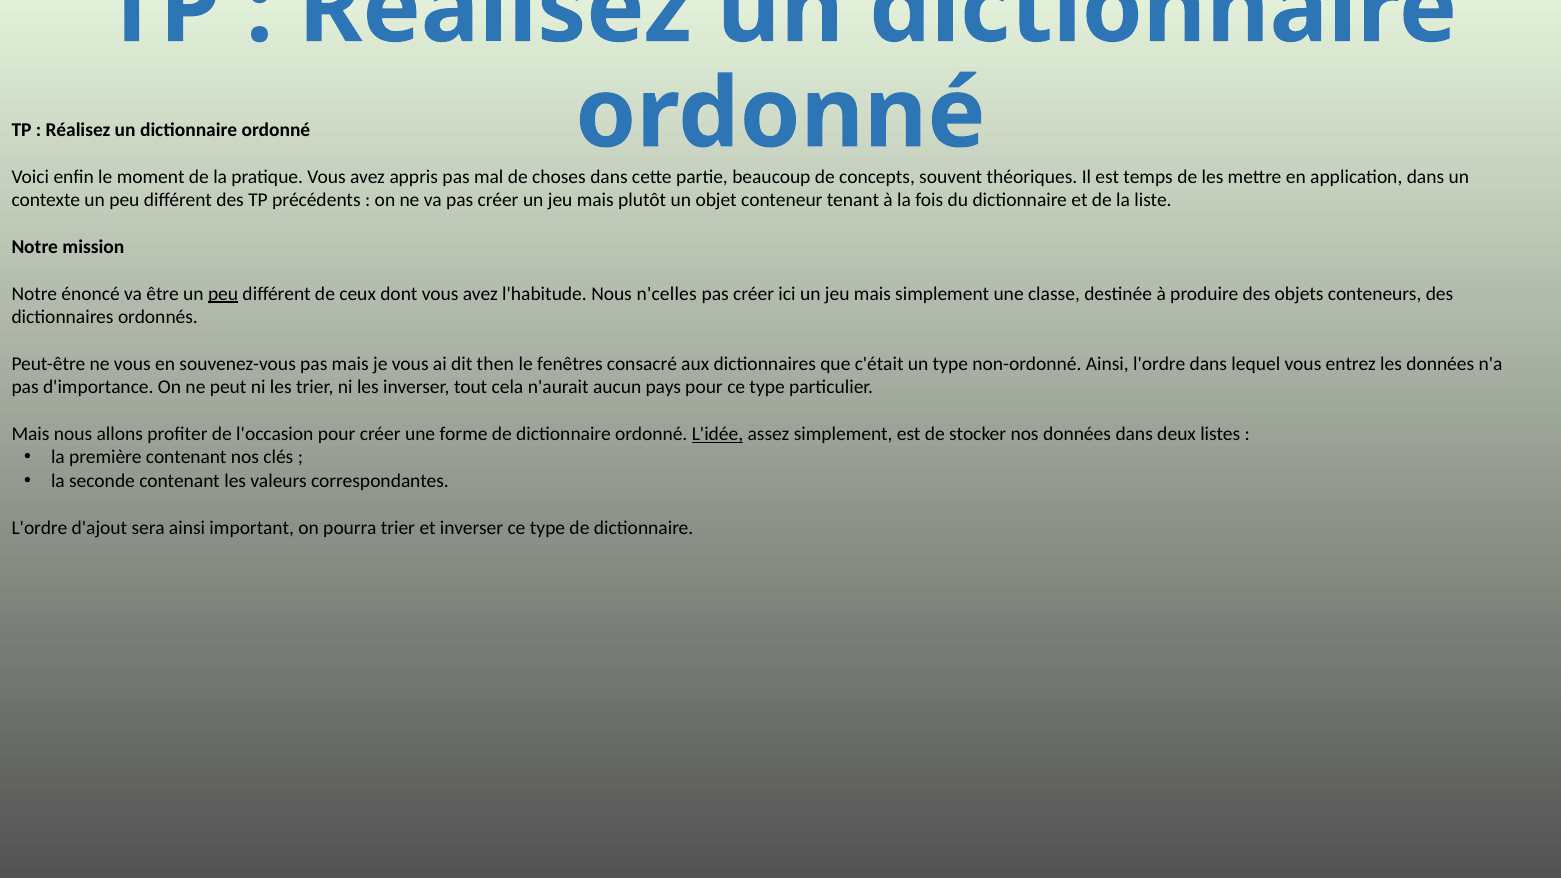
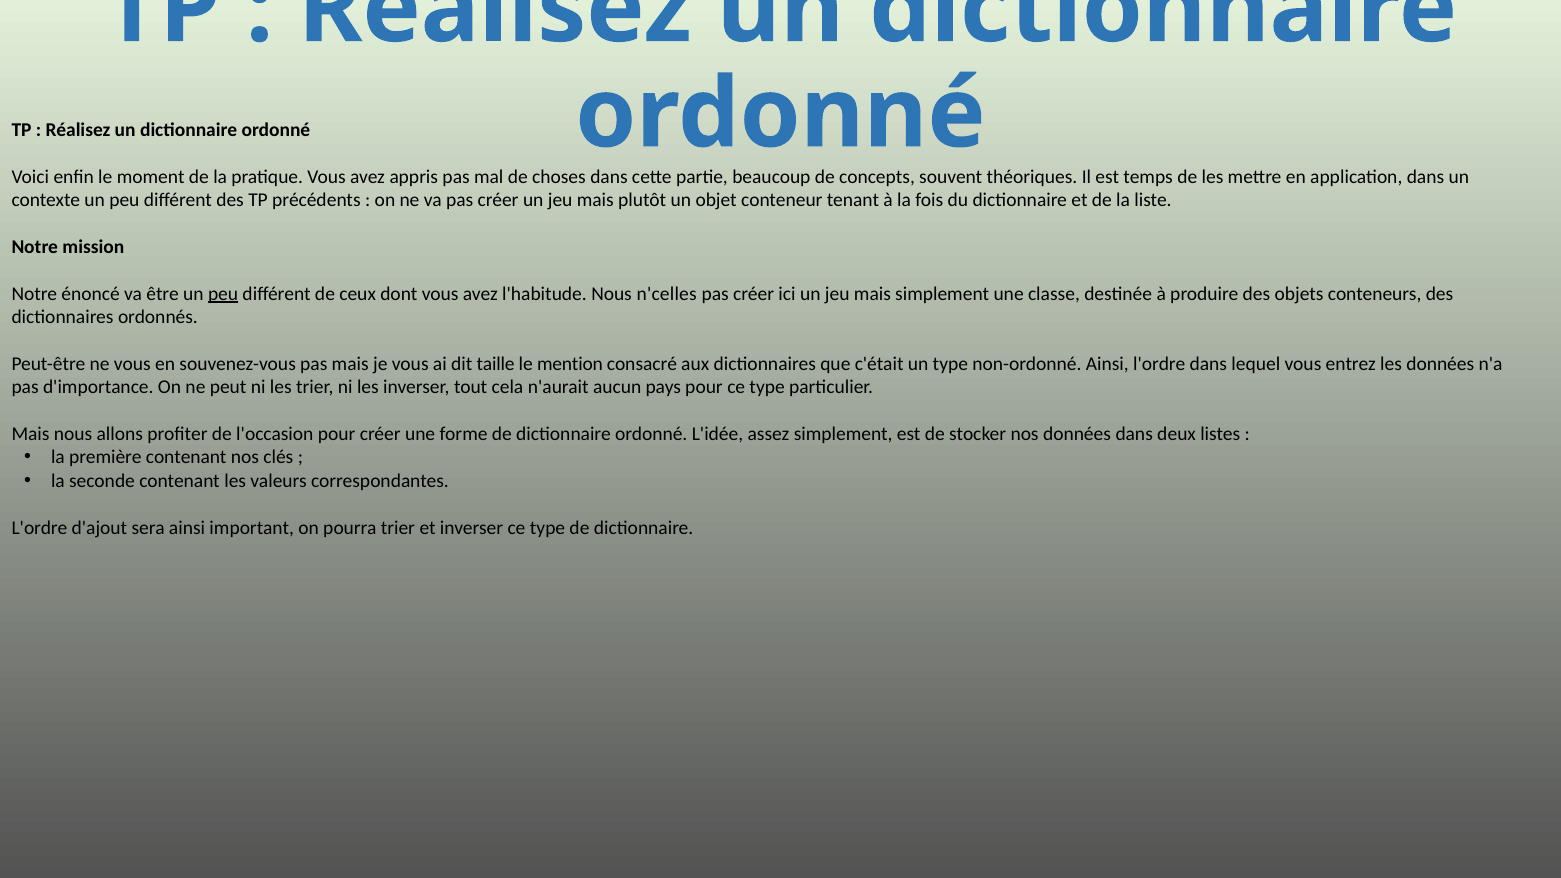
then: then -> taille (496, 364)
fenêtres: fenêtres -> mention (570, 364)
L'idée underline: present -> none (717, 434)
